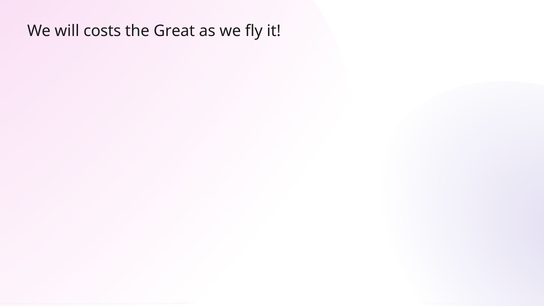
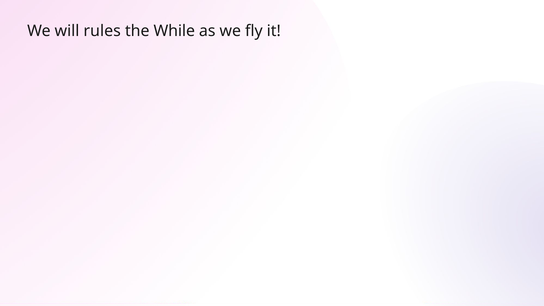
costs: costs -> rules (102, 31)
Great: Great -> While (174, 31)
